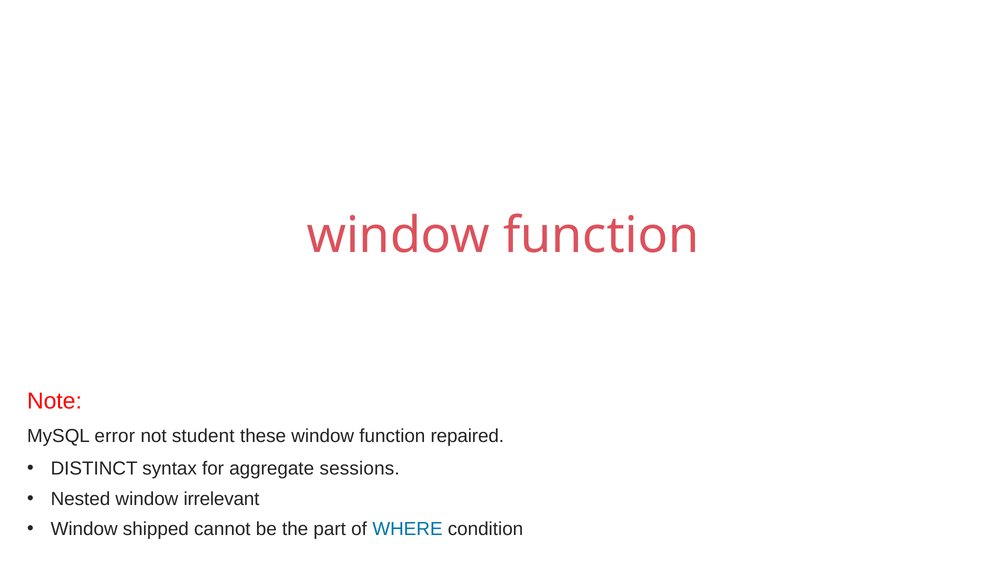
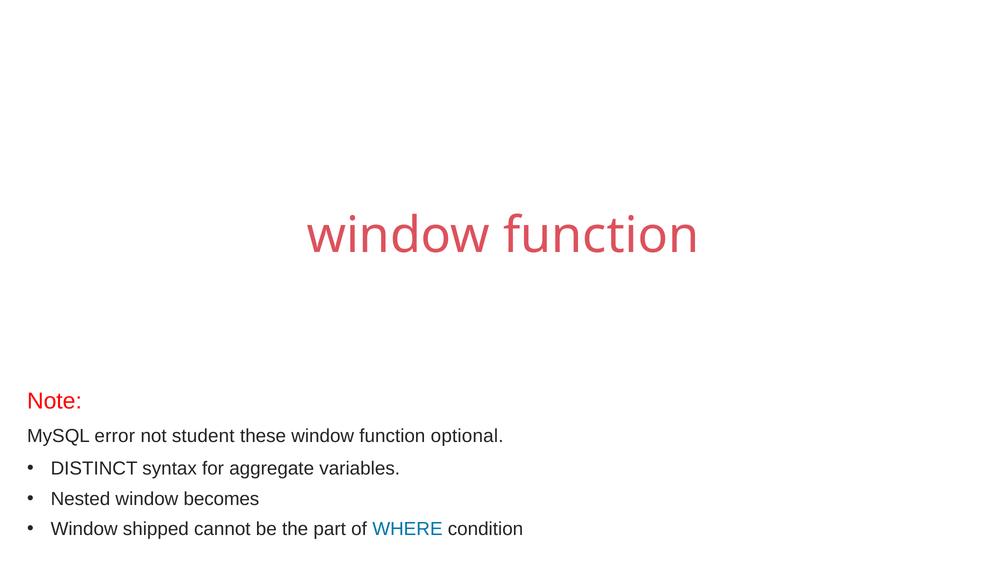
repaired: repaired -> optional (467, 436)
sessions: sessions -> variables (360, 469)
irrelevant: irrelevant -> becomes (221, 499)
